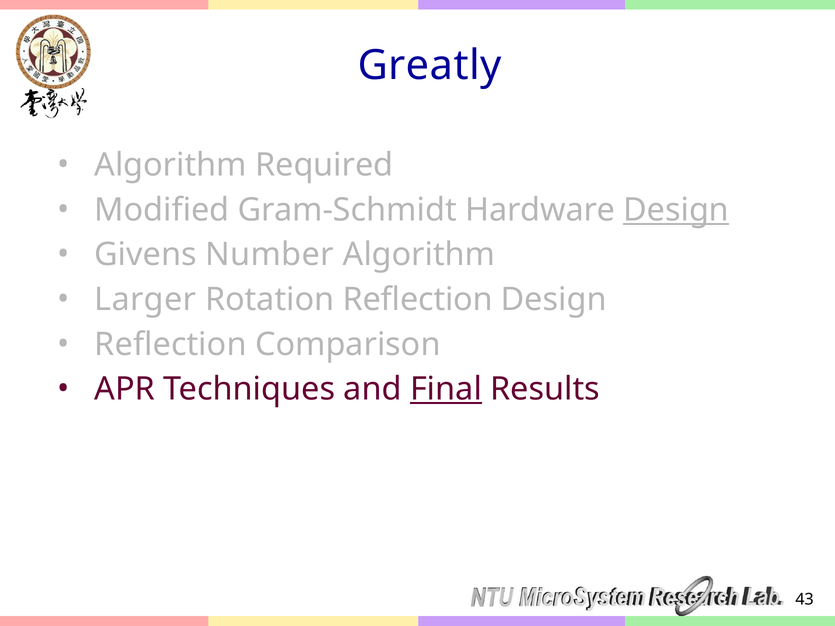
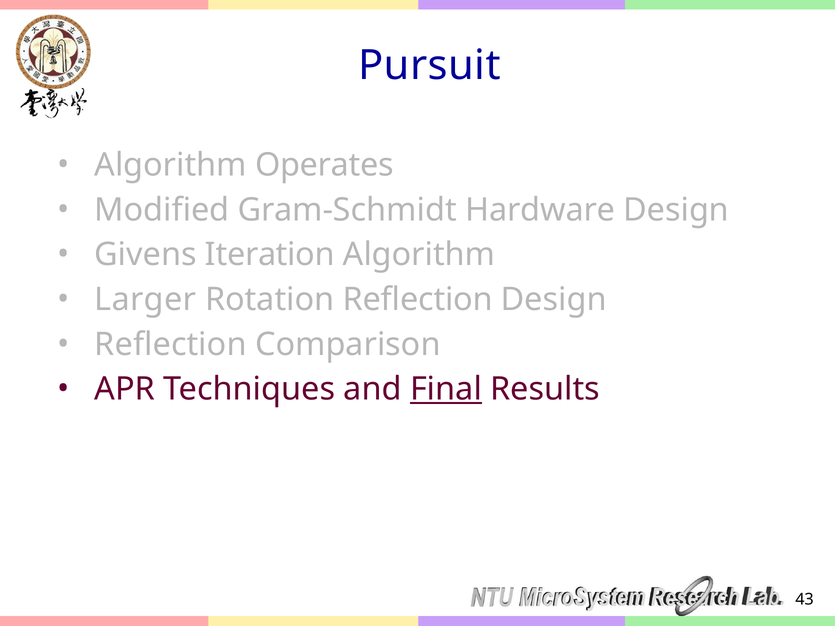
Greatly: Greatly -> Pursuit (429, 66)
Required: Required -> Operates (324, 165)
Design underline: present -> none (676, 210)
Number: Number -> Iteration (270, 255)
